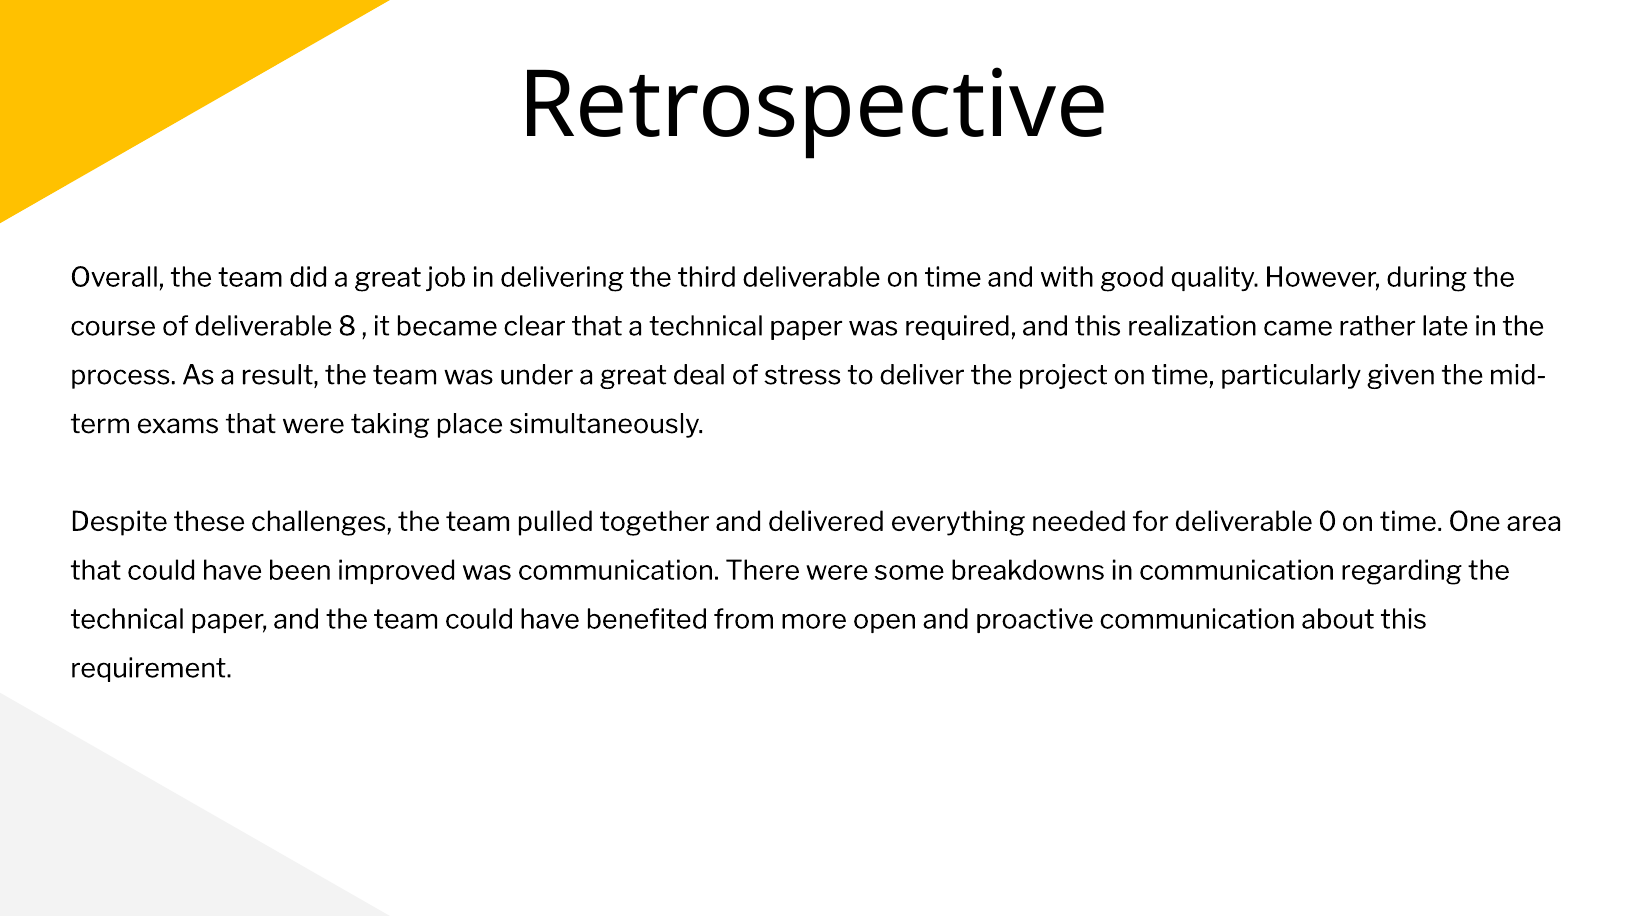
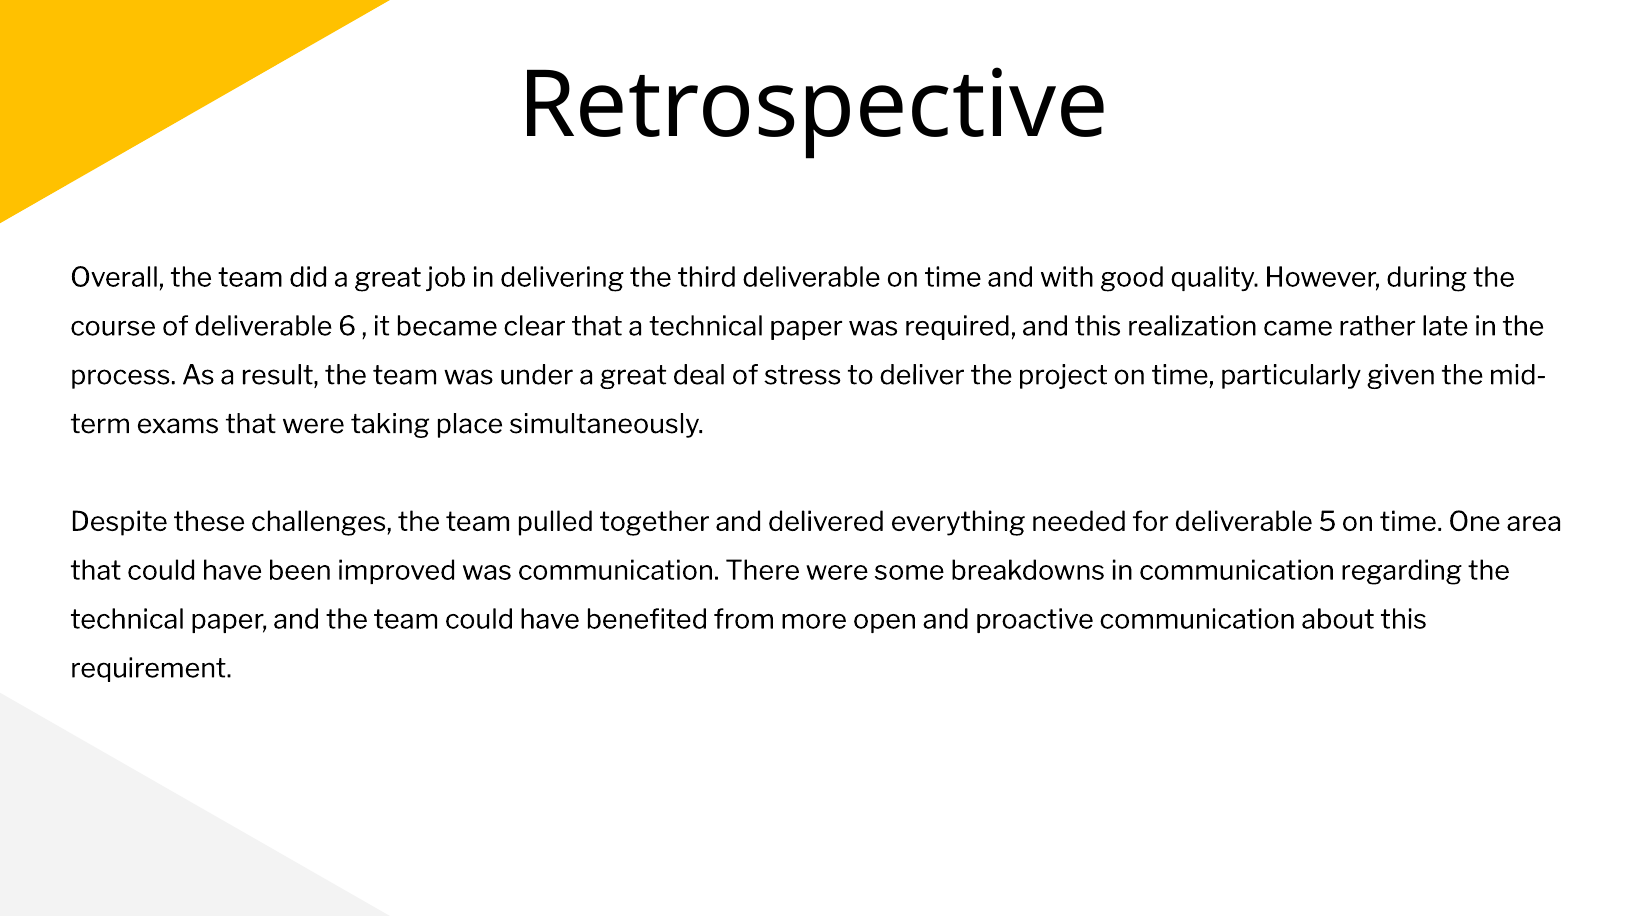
8: 8 -> 6 (347, 326)
0: 0 -> 5 (1328, 522)
